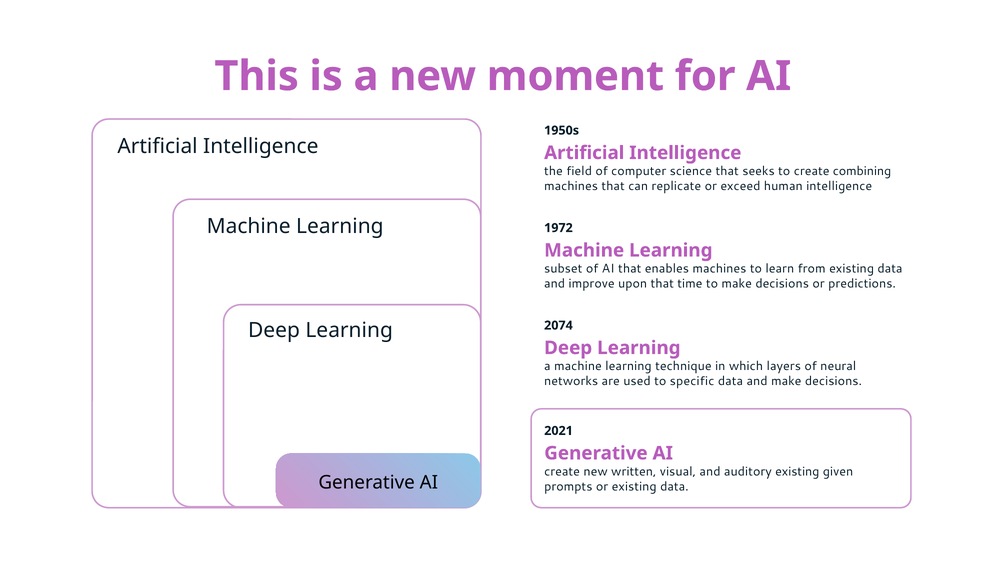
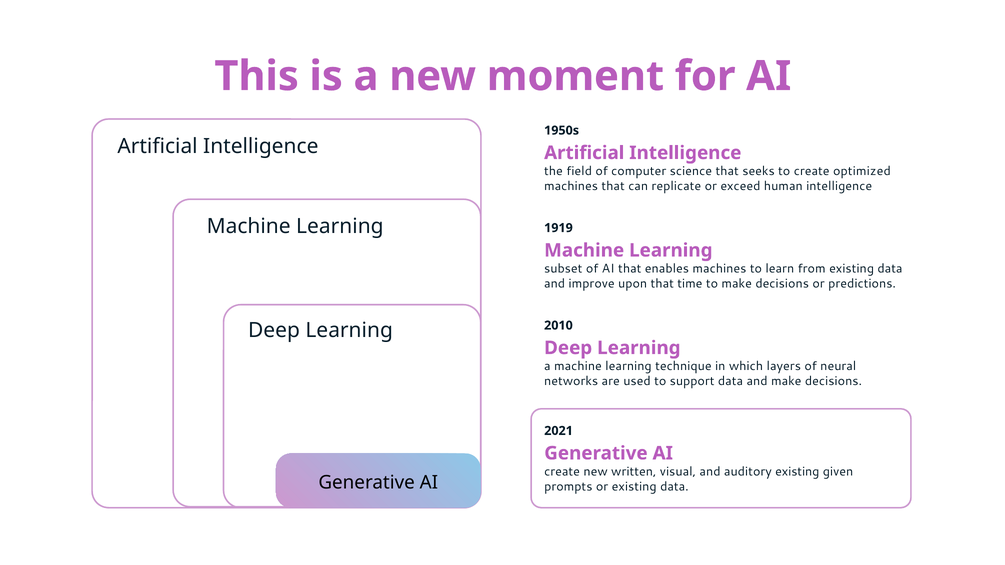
combining: combining -> optimized (862, 171)
1972: 1972 -> 1919 (558, 228)
2074: 2074 -> 2010 (558, 326)
specific: specific -> support (692, 382)
